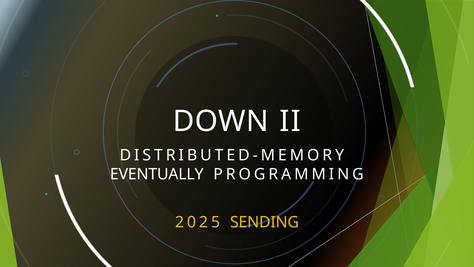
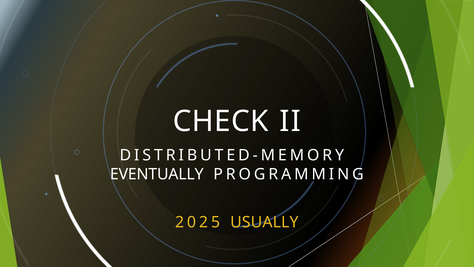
DOWN: DOWN -> CHECK (221, 121)
SENDING: SENDING -> USUALLY (264, 222)
